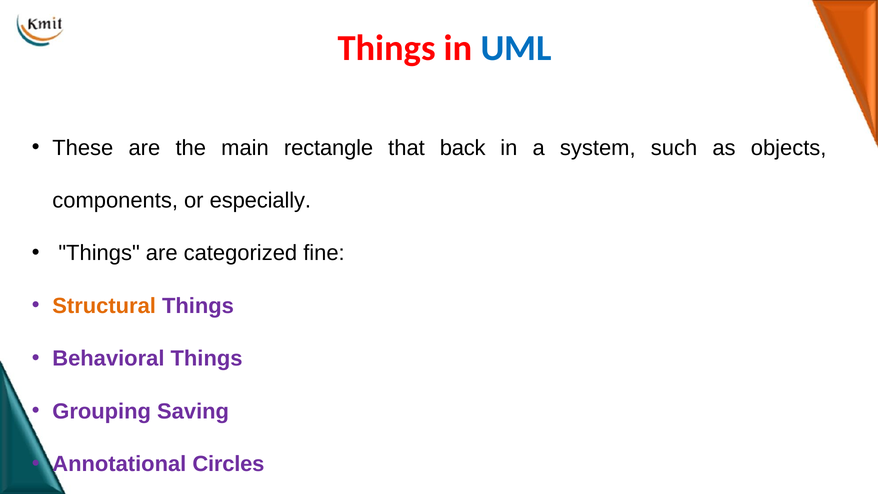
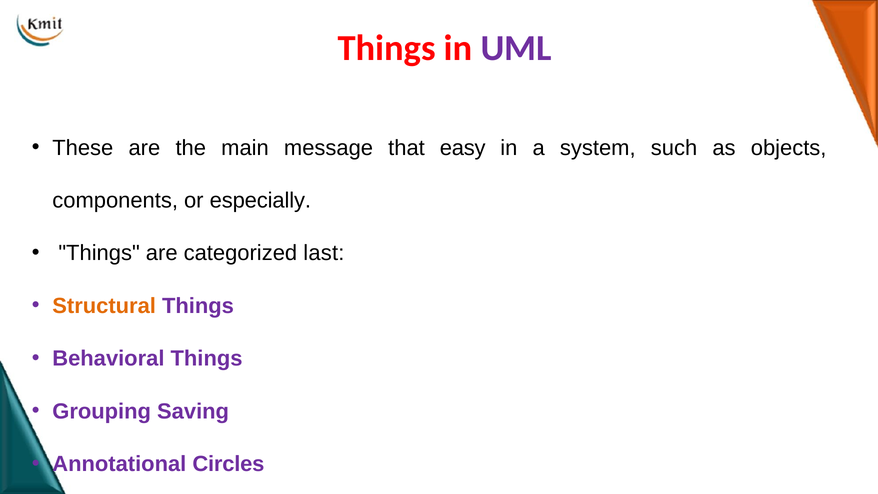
UML colour: blue -> purple (516, 48)
rectangle: rectangle -> message (329, 148)
back: back -> easy (463, 148)
fine: fine -> last (324, 253)
